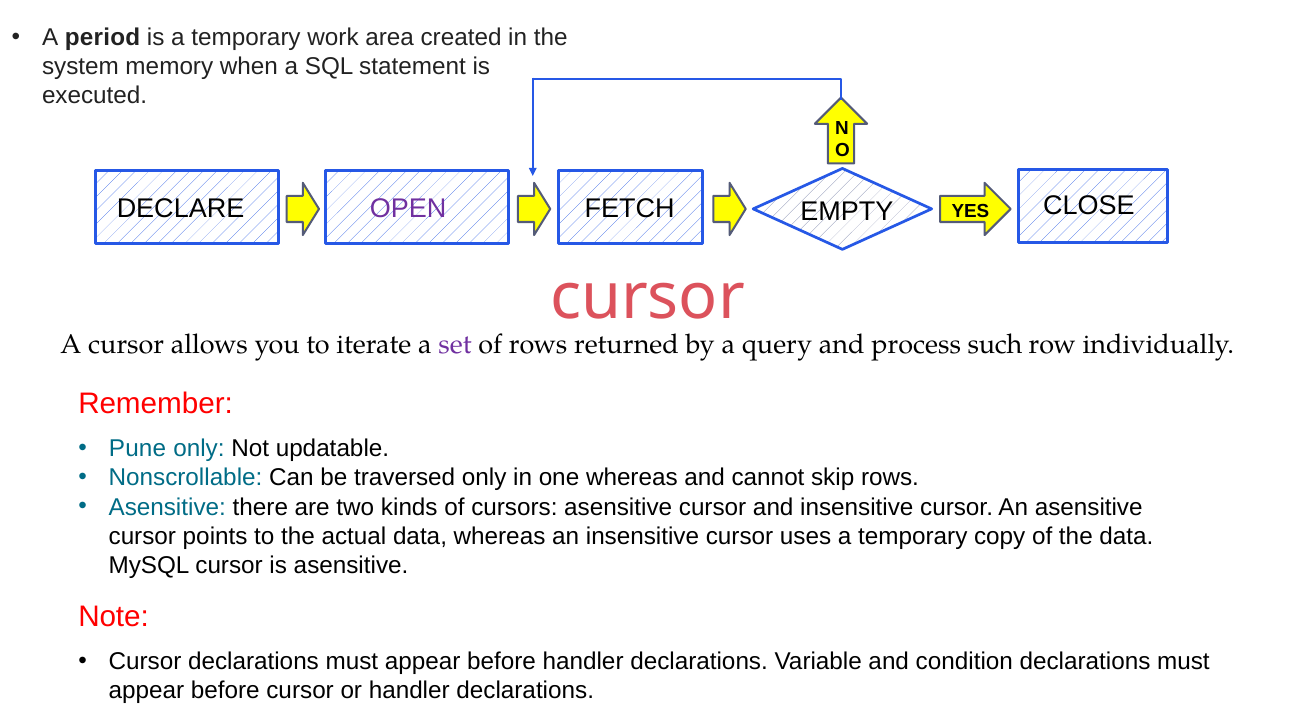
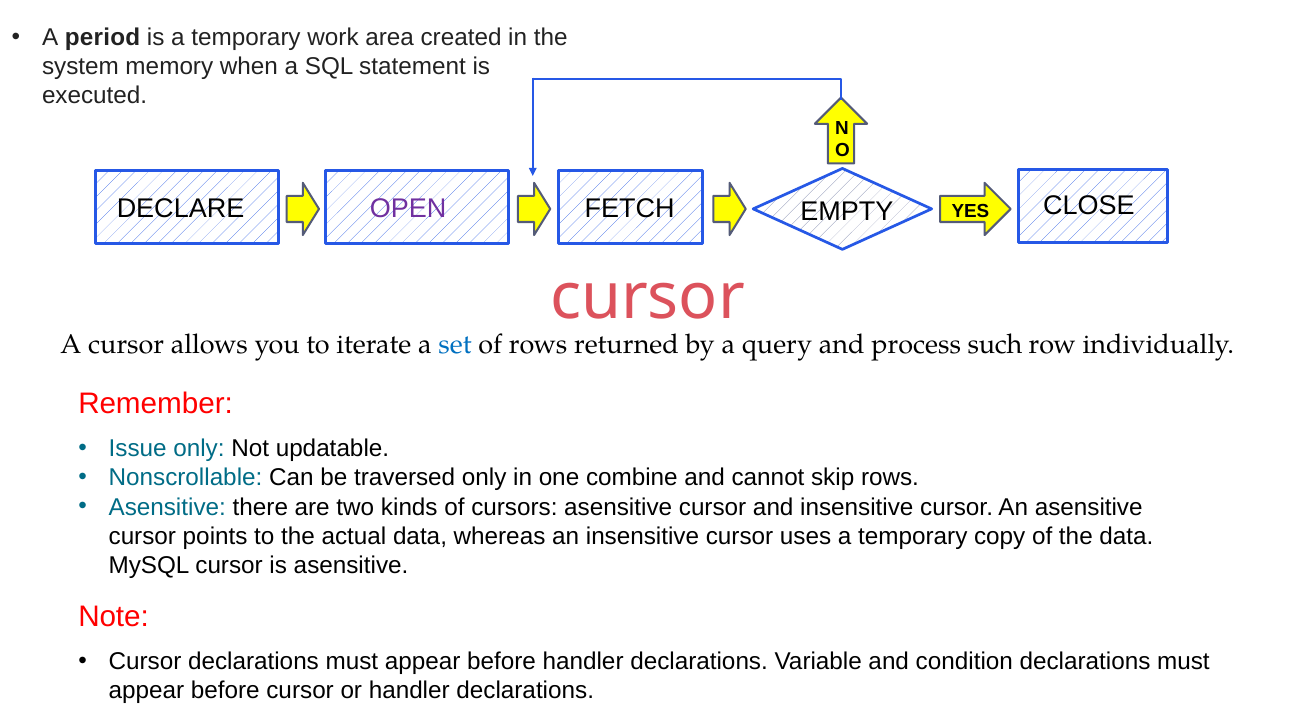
set colour: purple -> blue (455, 345)
Pune: Pune -> Issue (138, 449)
one whereas: whereas -> combine (632, 478)
